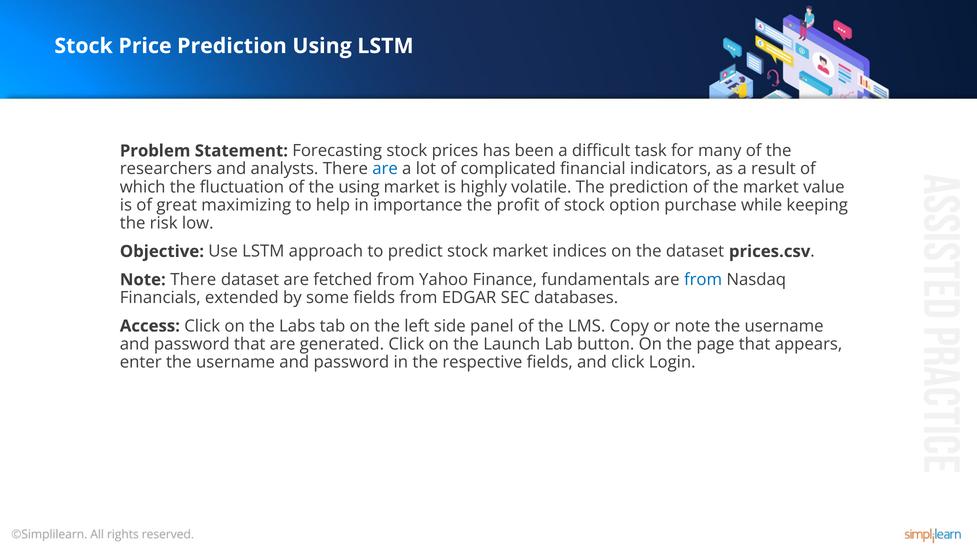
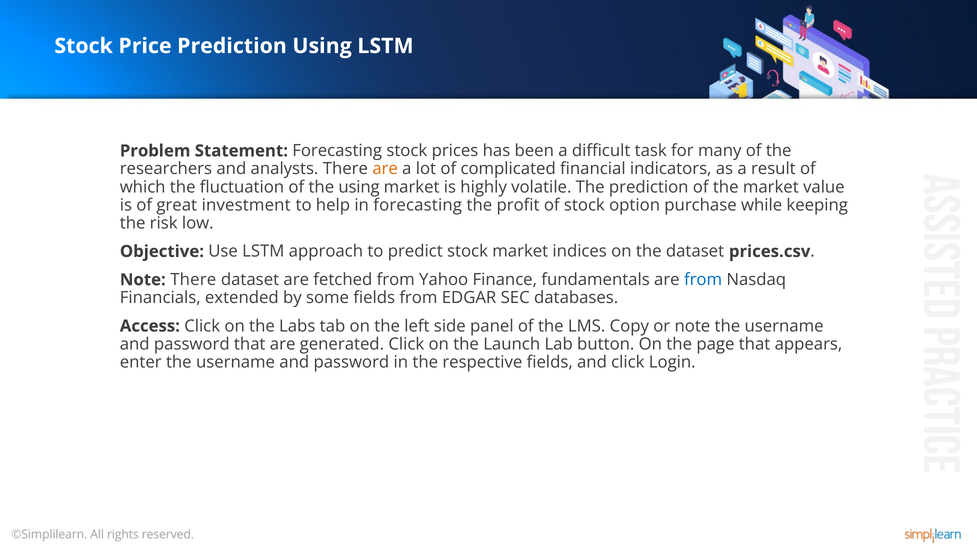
are colour: blue -> orange (385, 169)
maximizing: maximizing -> investment (246, 205)
in importance: importance -> forecasting (418, 205)
